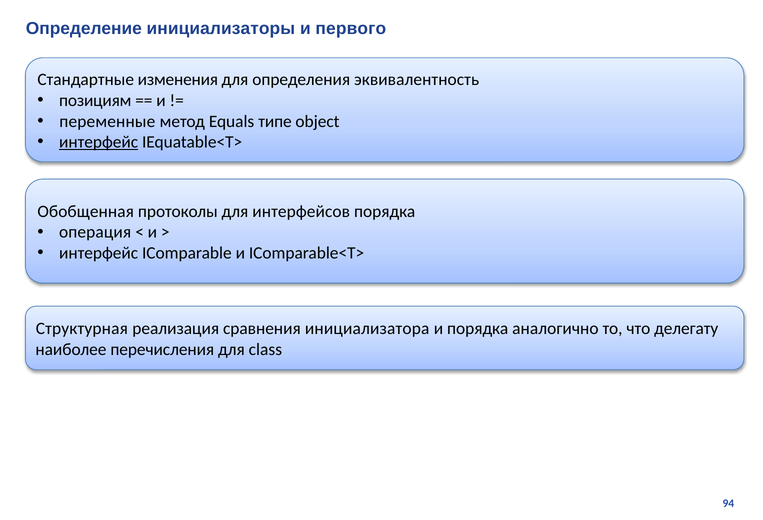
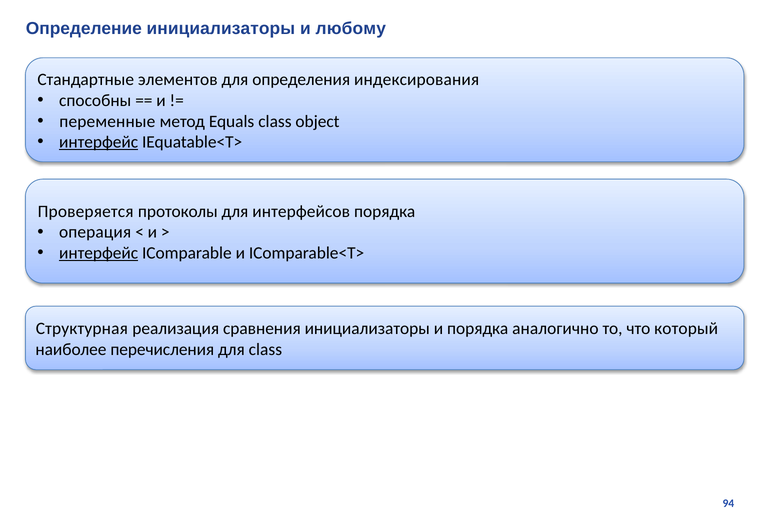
первого: первого -> любому (351, 29)
изменения: изменения -> элементов (178, 80)
эквивалентность: эквивалентность -> индексирования (417, 80)
позициям: позициям -> способны (95, 101)
Equals типе: типе -> class (275, 121)
Обобщенная: Обобщенная -> Проверяется (86, 212)
интерфейс underline: none -> present (99, 253)
сравнения инициализатора: инициализатора -> инициализаторы (367, 329)
делегату: делегату -> который (686, 329)
